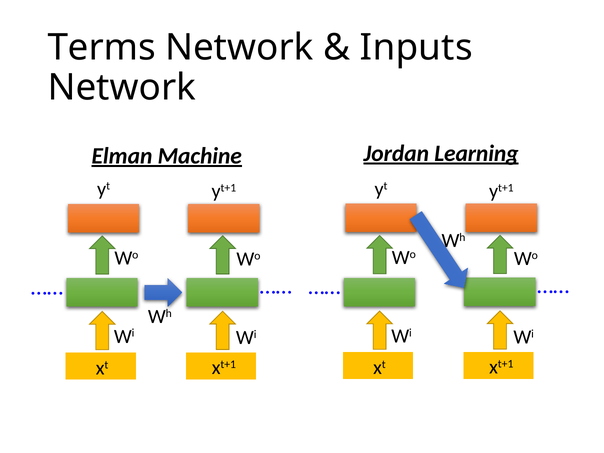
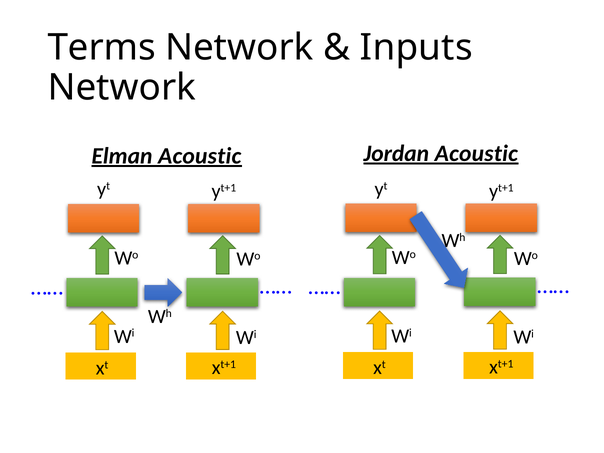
Elman Machine: Machine -> Acoustic (200, 156)
Jordan Learning: Learning -> Acoustic (476, 153)
